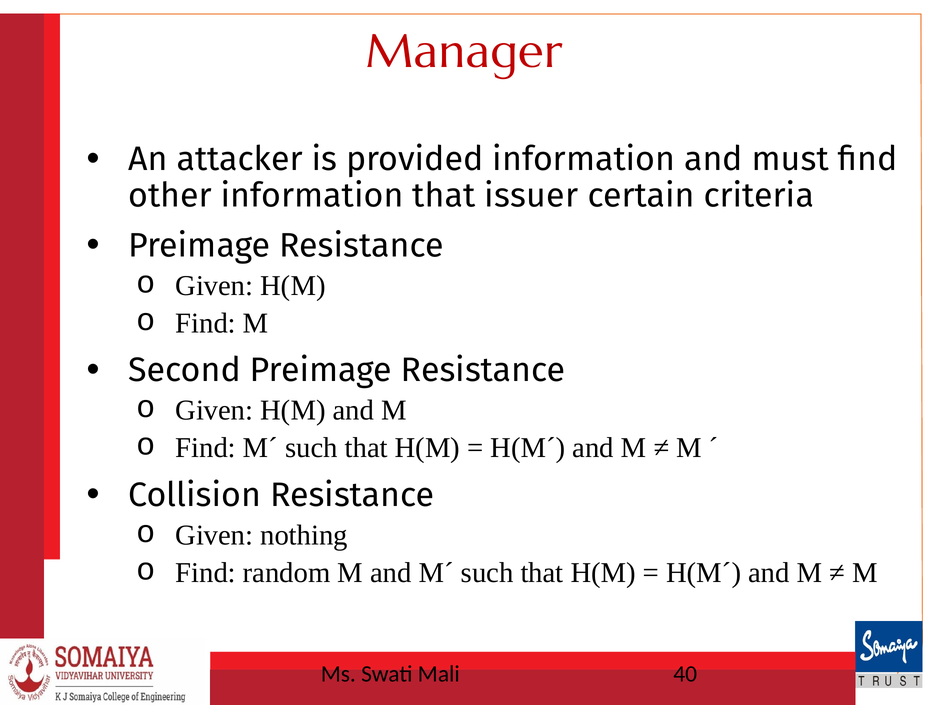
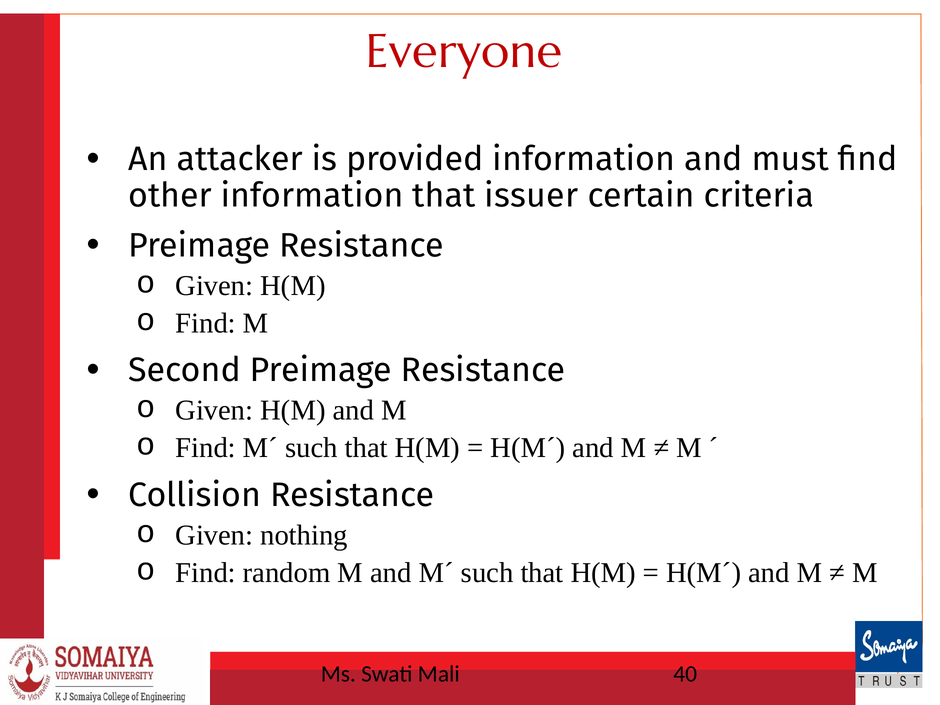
Manager: Manager -> Everyone (464, 52)
